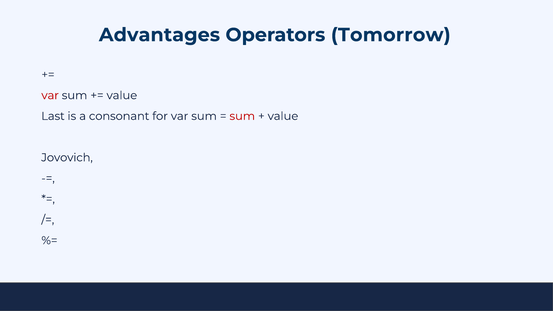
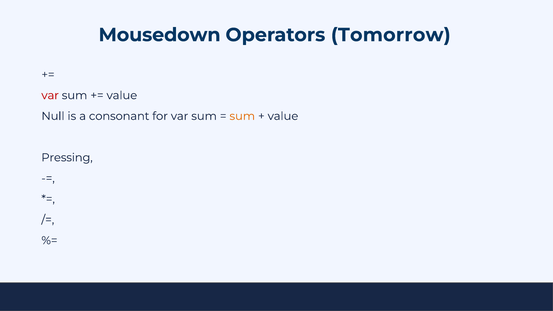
Advantages: Advantages -> Mousedown (160, 35)
Last: Last -> Null (53, 116)
sum colour: red -> orange (242, 116)
Jovovich: Jovovich -> Pressing (67, 158)
